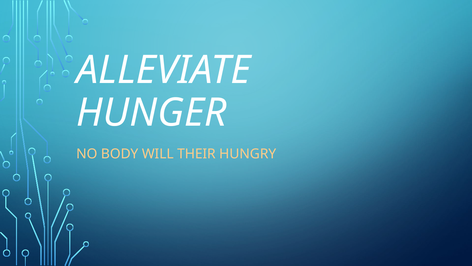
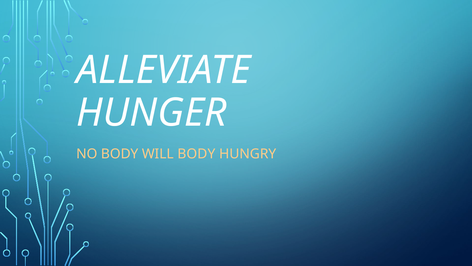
WILL THEIR: THEIR -> BODY (196, 154)
